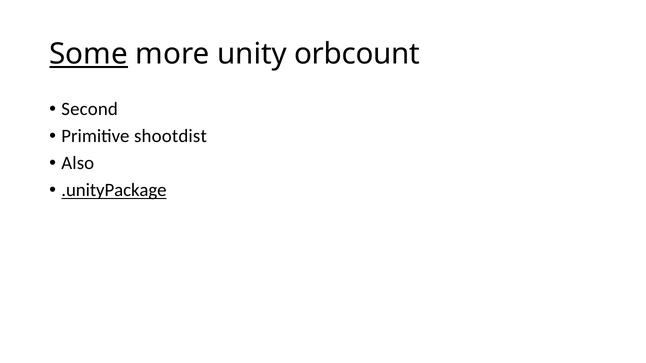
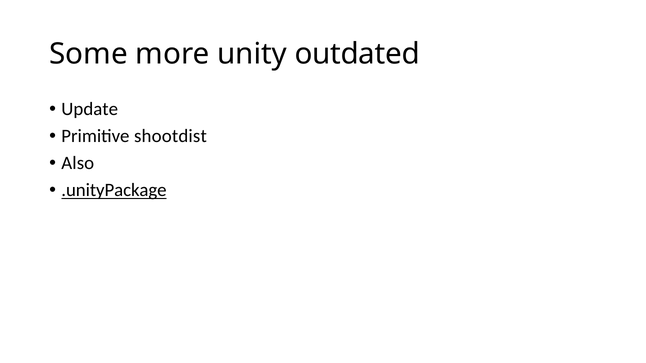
Some underline: present -> none (89, 54)
orbcount: orbcount -> outdated (357, 54)
Second: Second -> Update (90, 109)
